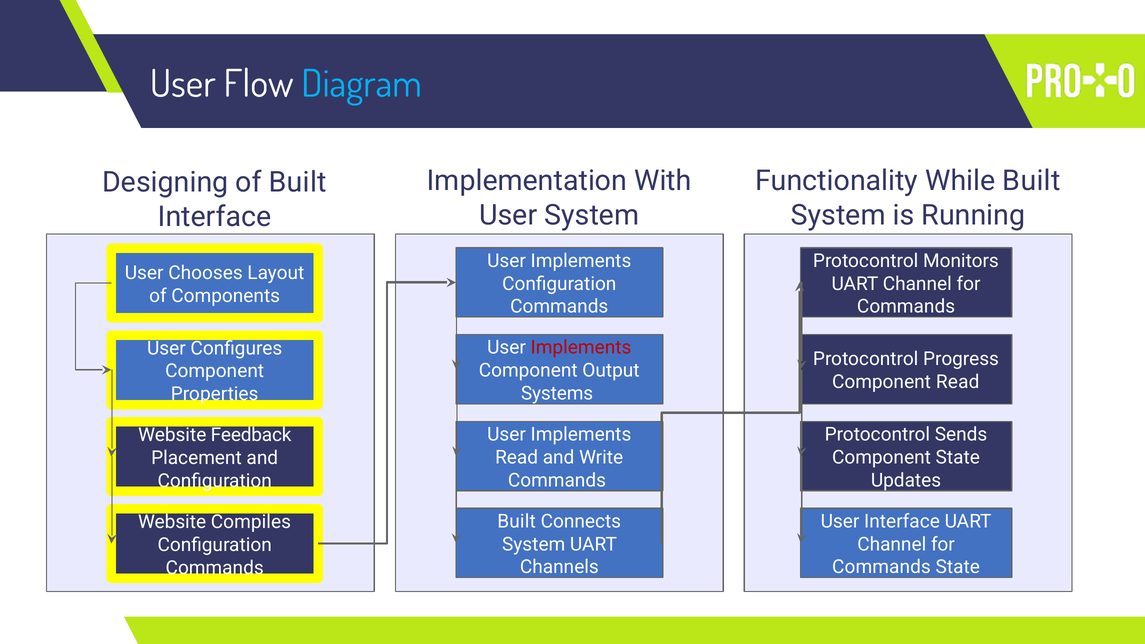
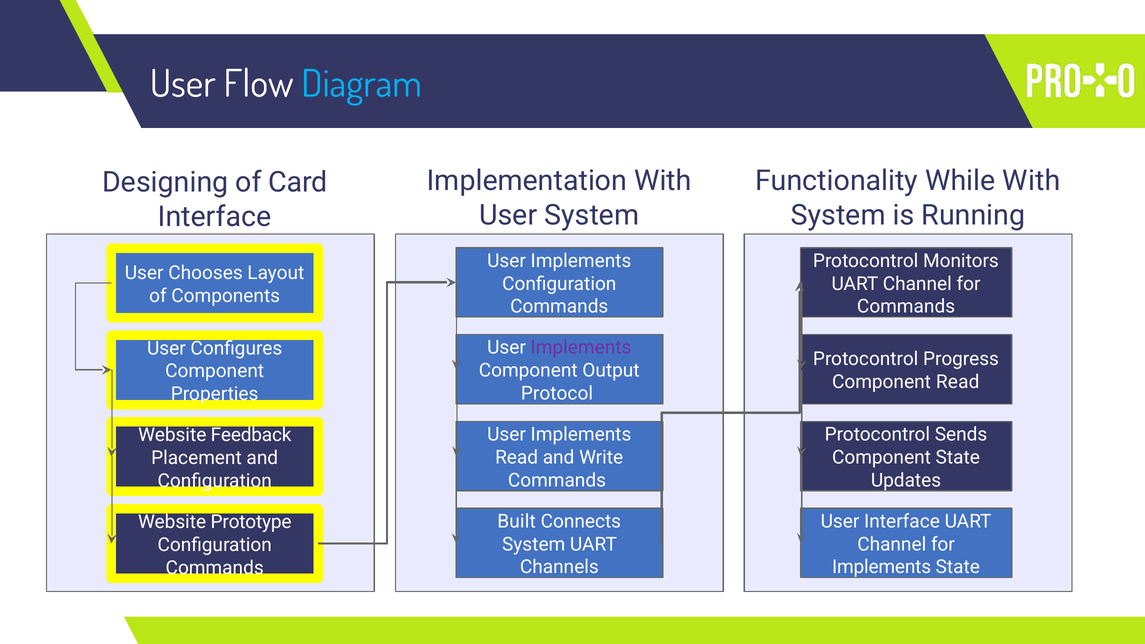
While Built: Built -> With (1031, 181)
of Built: Built -> Card (298, 182)
Implements colour: red -> purple (581, 348)
Systems: Systems -> Protocol (557, 394)
Compiles: Compiles -> Prototype (251, 522)
Commands: Commands -> Implements (882, 567)
